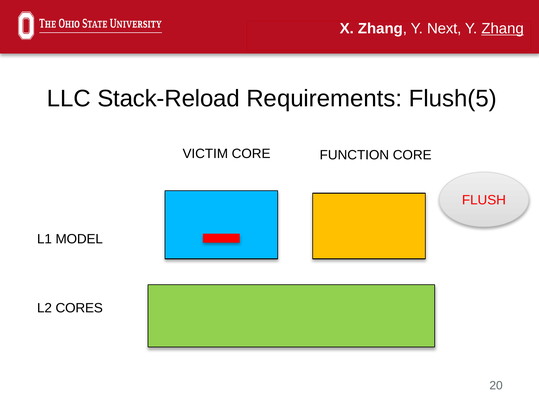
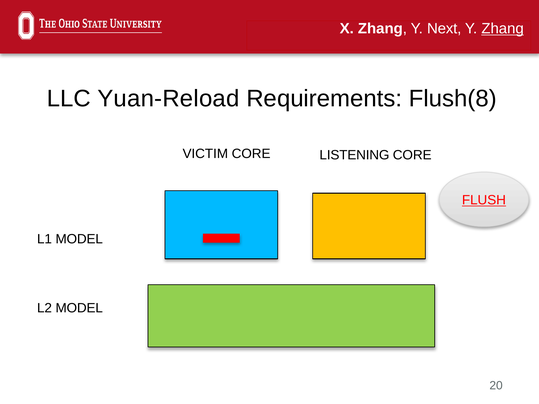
Stack-Reload: Stack-Reload -> Yuan-Reload (168, 99)
Flush(5: Flush(5 -> Flush(8 (453, 99)
FUNCTION: FUNCTION -> LISTENING (354, 155)
FLUSH underline: none -> present (484, 200)
L2 CORES: CORES -> MODEL (79, 308)
